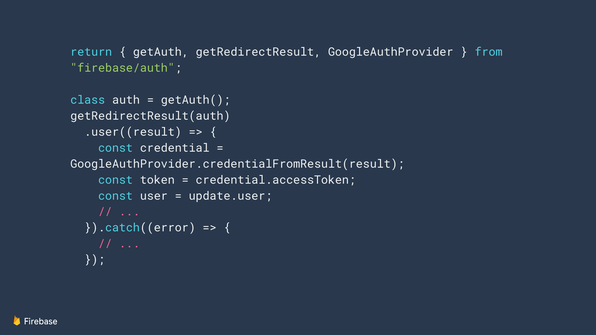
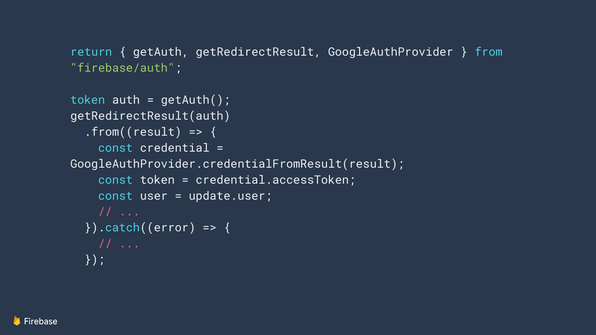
class: class -> token (88, 100)
.user((result: .user((result -> .from((result (133, 132)
